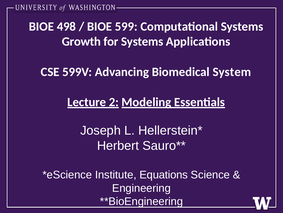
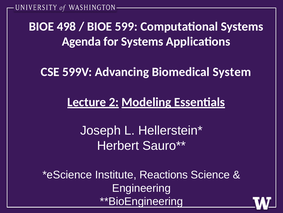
Growth: Growth -> Agenda (81, 41)
Equations: Equations -> Reactions (164, 174)
